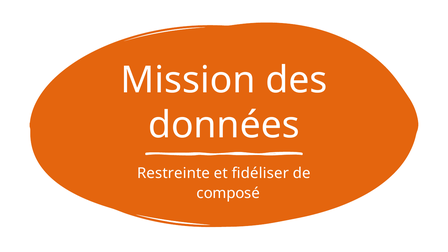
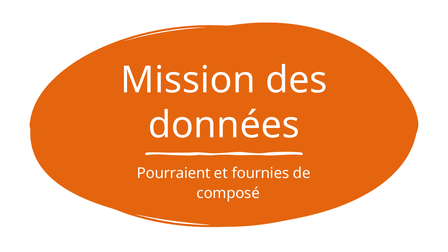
Restreinte: Restreinte -> Pourraient (174, 173)
fidéliser: fidéliser -> fournies (260, 173)
